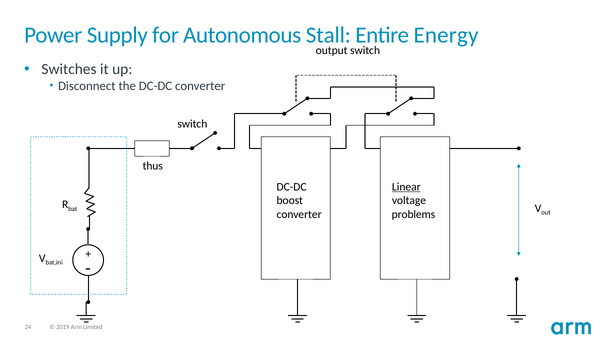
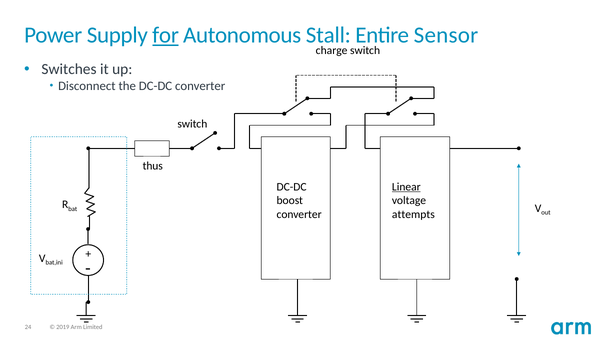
for underline: none -> present (166, 35)
Energy: Energy -> Sensor (446, 35)
output: output -> charge (332, 51)
problems: problems -> attempts (413, 214)
